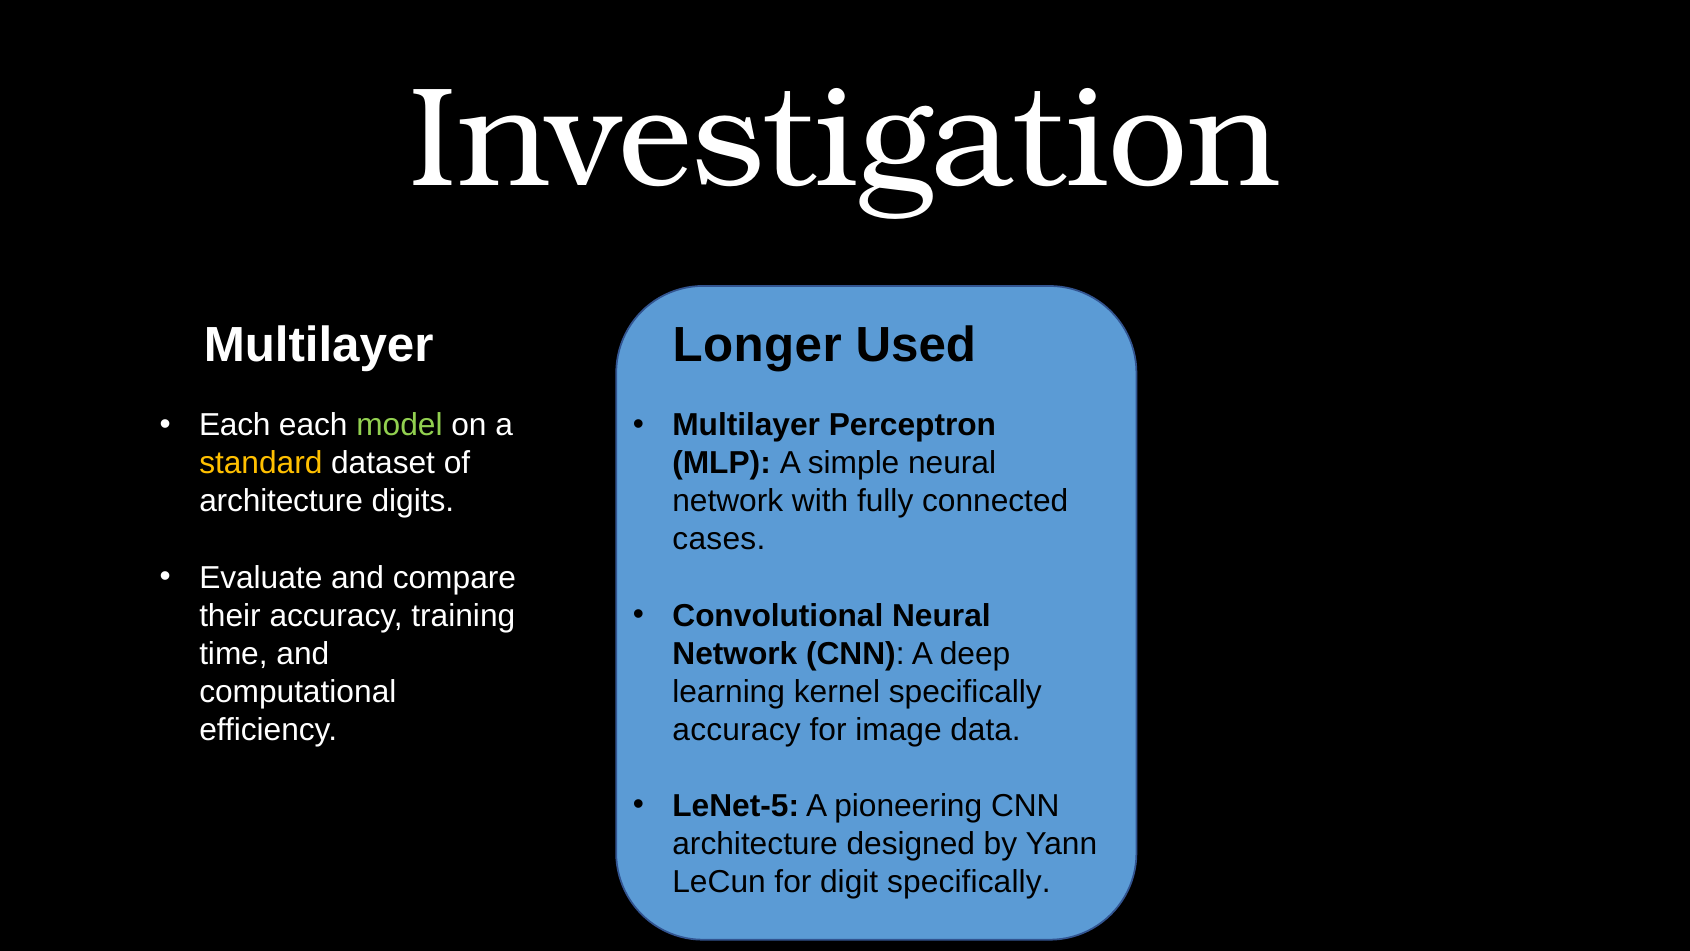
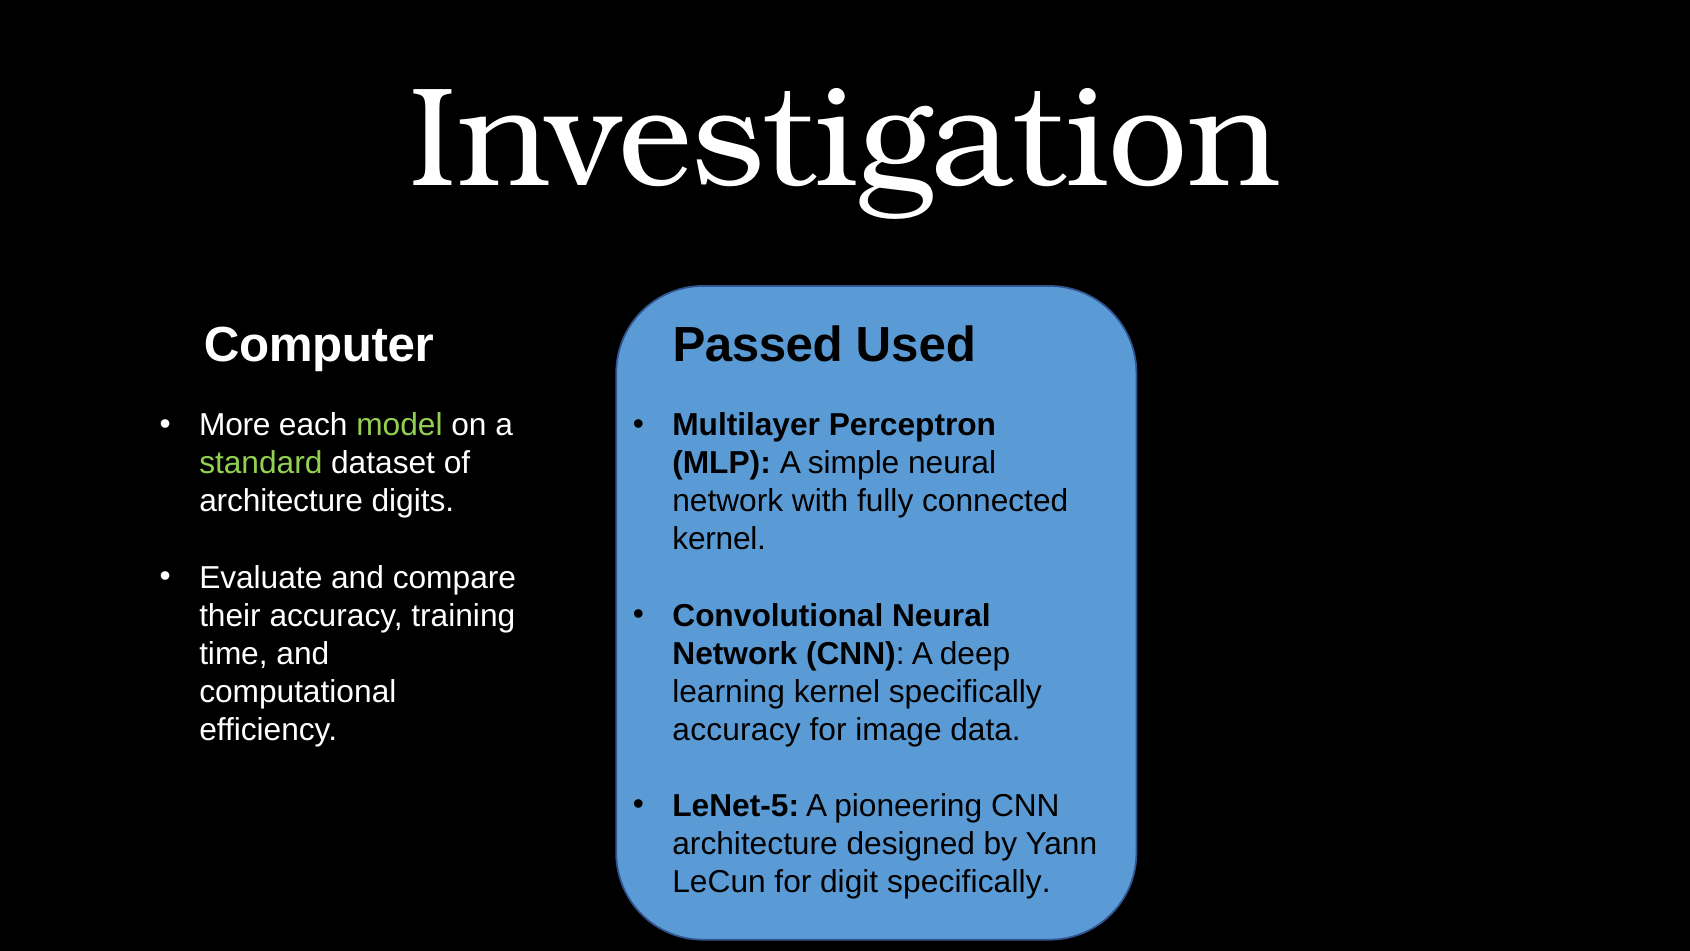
Multilayer: Multilayer -> Computer (319, 345)
Longer: Longer -> Passed (758, 345)
Each: Each -> More (235, 425)
standard colour: yellow -> light green (261, 463)
cases: cases -> kernel (719, 539)
